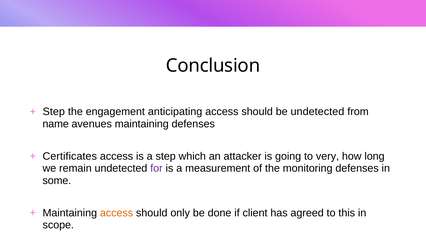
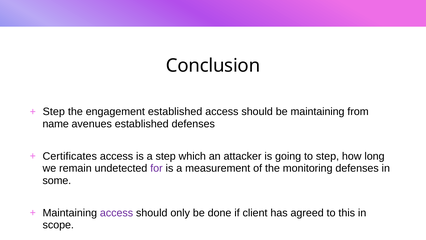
engagement anticipating: anticipating -> established (175, 112)
be undetected: undetected -> maintaining (318, 112)
avenues maintaining: maintaining -> established (142, 124)
to very: very -> step (328, 156)
access colour: orange -> purple (117, 213)
